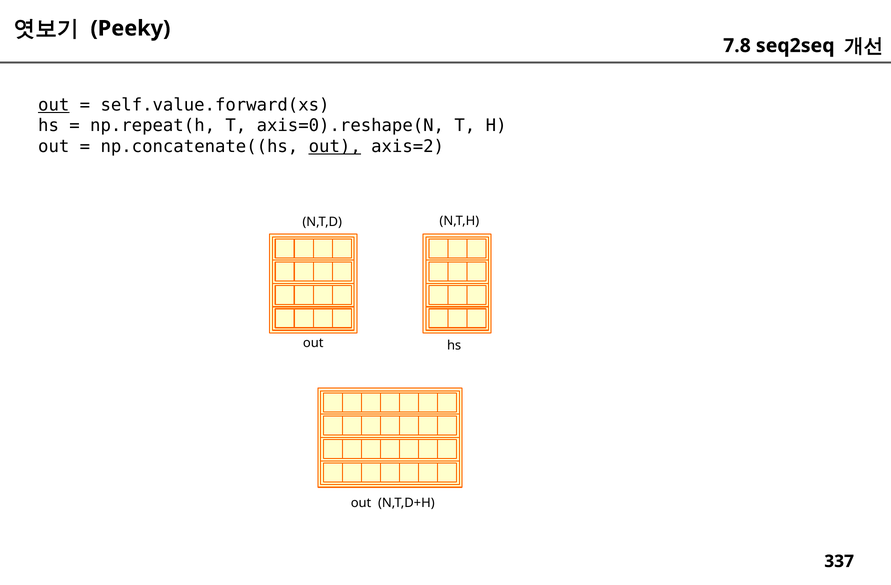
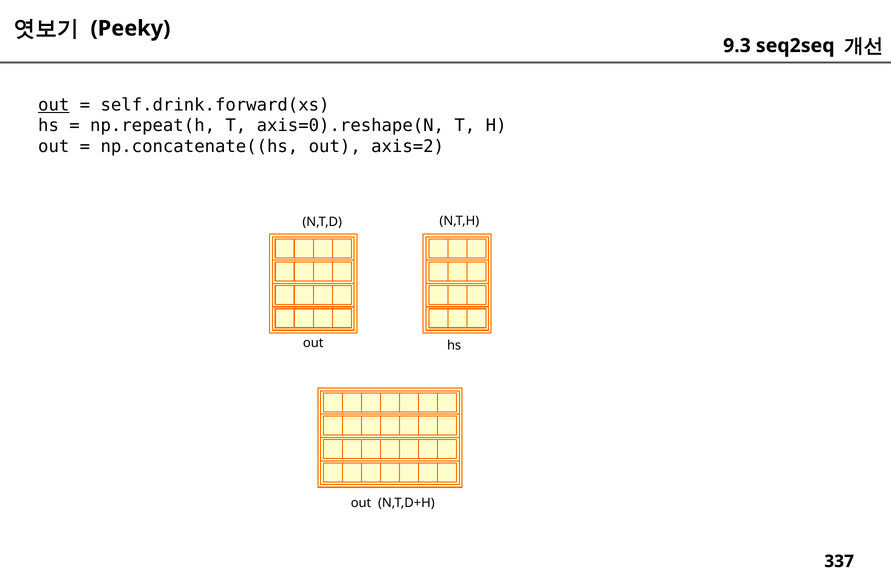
7.8: 7.8 -> 9.3 (737, 46)
self.value.forward(xs: self.value.forward(xs -> self.drink.forward(xs (215, 105)
out underline: present -> none (335, 147)
